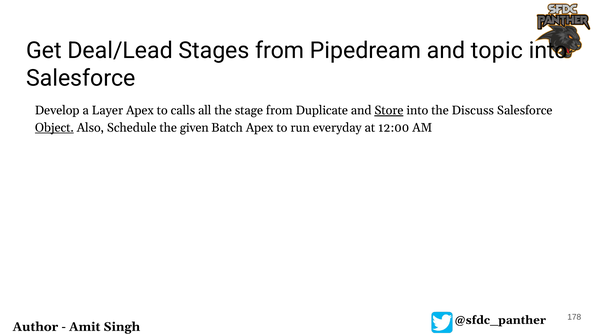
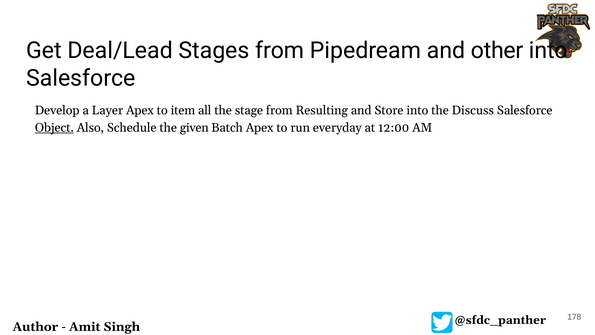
topic: topic -> other (497, 50)
calls: calls -> item (183, 110)
Duplicate: Duplicate -> Resulting (322, 110)
Store underline: present -> none (389, 110)
